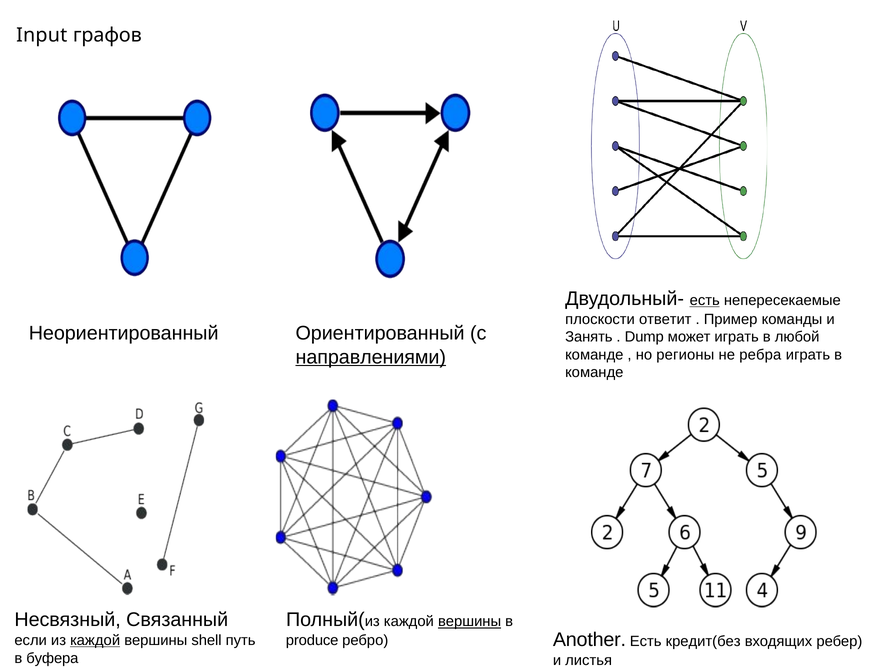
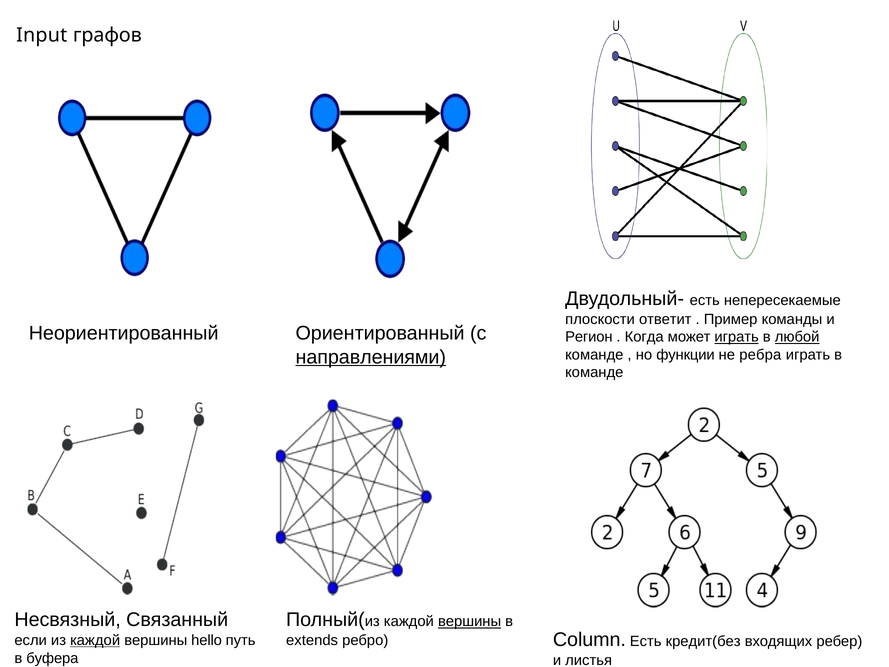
есть underline: present -> none (705, 300)
Занять: Занять -> Регион (589, 337)
Dump: Dump -> Когда (644, 337)
играть underline: none -> present (737, 337)
любой underline: none -> present (797, 337)
регионы: регионы -> функции (685, 355)
Another: Another -> Column (589, 640)
shell: shell -> hello (207, 640)
produce: produce -> extends (312, 640)
